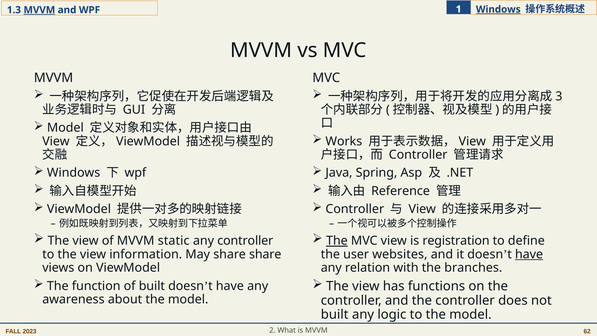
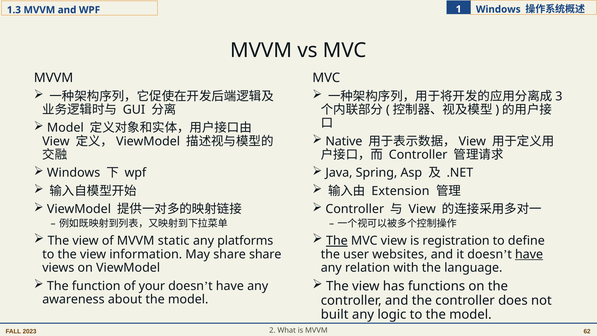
Windows underline: present -> none (498, 9)
MVVM underline: present -> none (39, 10)
Works: Works -> Native (344, 141)
Reference: Reference -> Extension (400, 191)
any controller: controller -> platforms (245, 241)
branches: branches -> language (473, 268)
of built: built -> your (152, 286)
